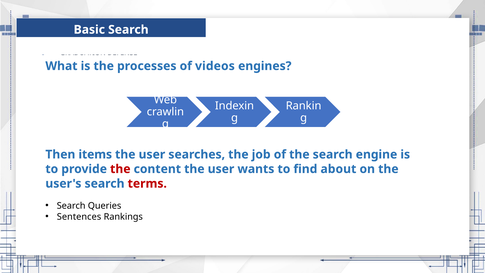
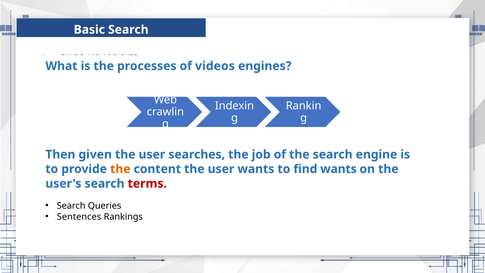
items: items -> given (95, 154)
the colour: red -> orange (120, 169)
find about: about -> wants (339, 169)
